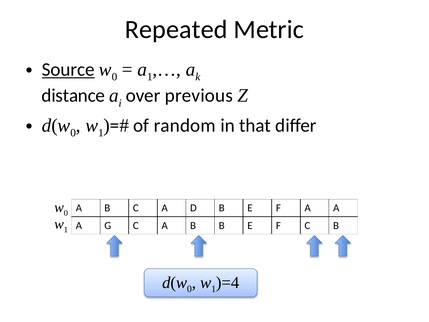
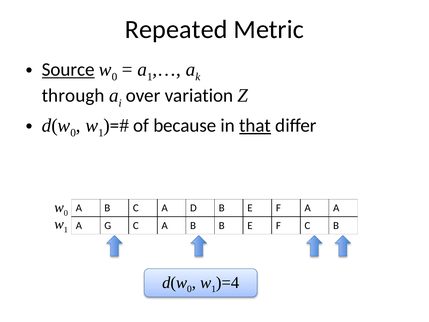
distance: distance -> through (73, 96)
previous: previous -> variation (199, 96)
random: random -> because (185, 125)
that underline: none -> present (255, 125)
